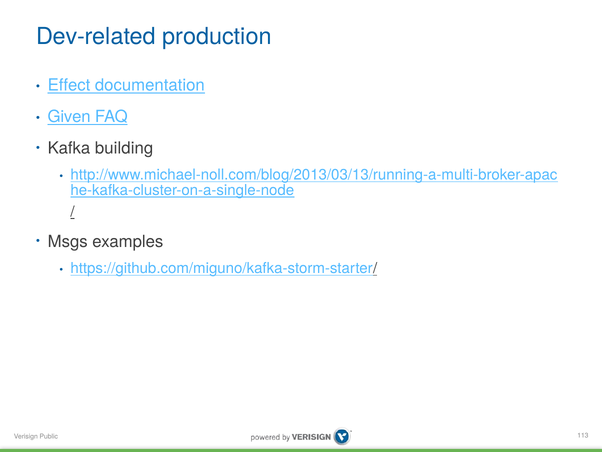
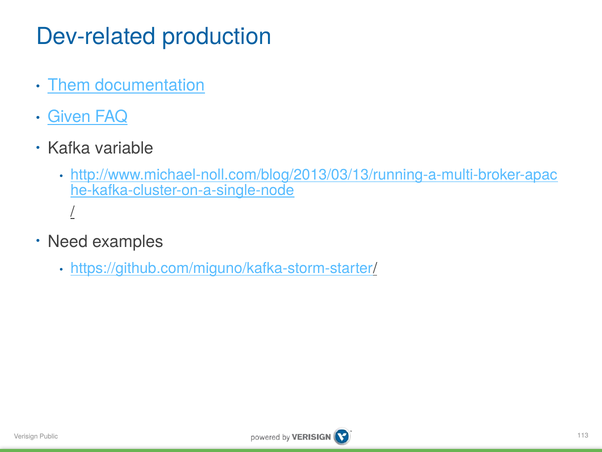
Effect: Effect -> Them (69, 85)
building: building -> variable (124, 148)
Msgs: Msgs -> Need (68, 242)
